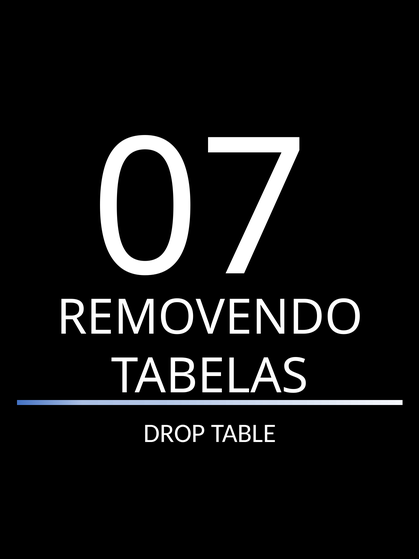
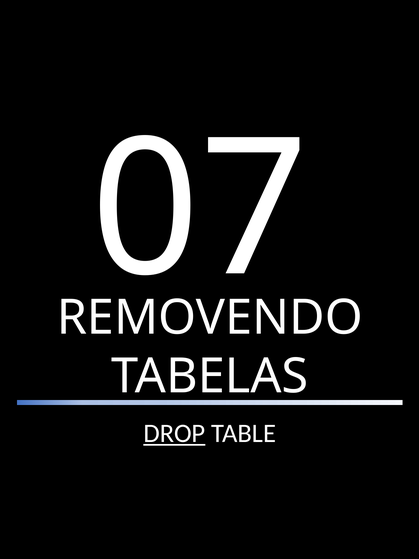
DROP underline: none -> present (174, 433)
